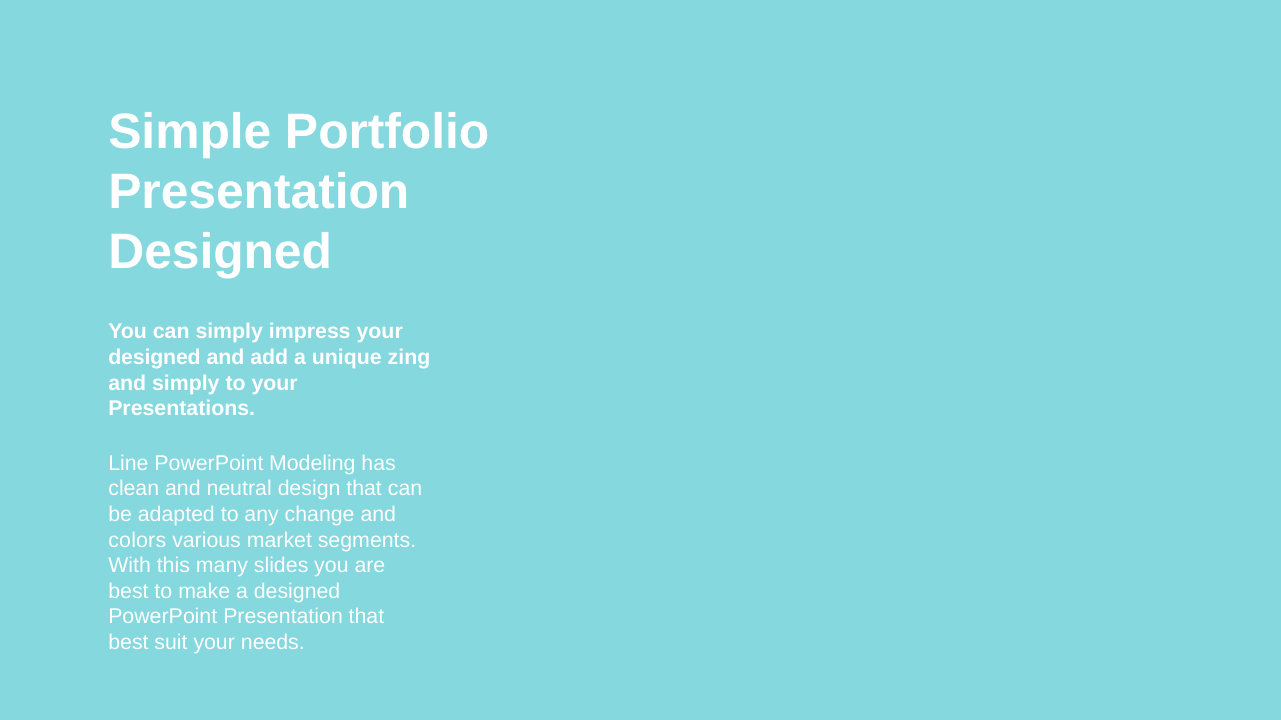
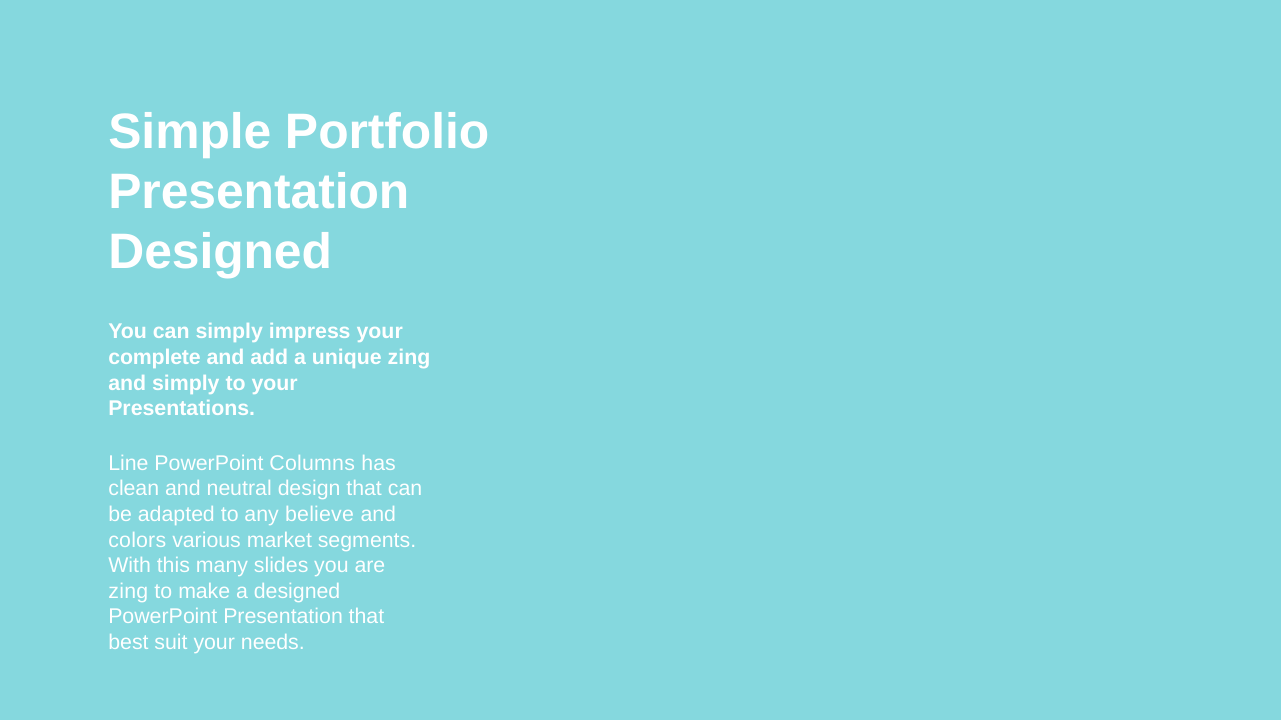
designed: designed -> complete (155, 358)
Modeling: Modeling -> Columns (312, 464)
change: change -> believe (320, 515)
best: best -> zing (128, 592)
